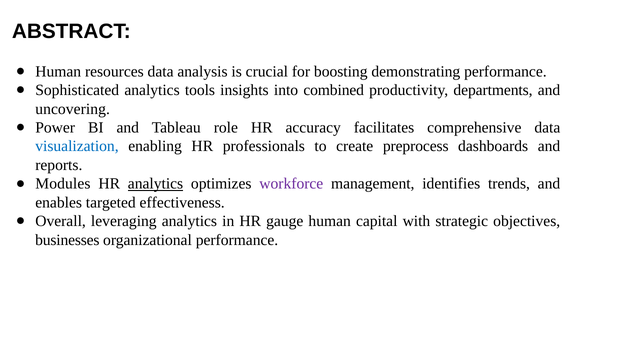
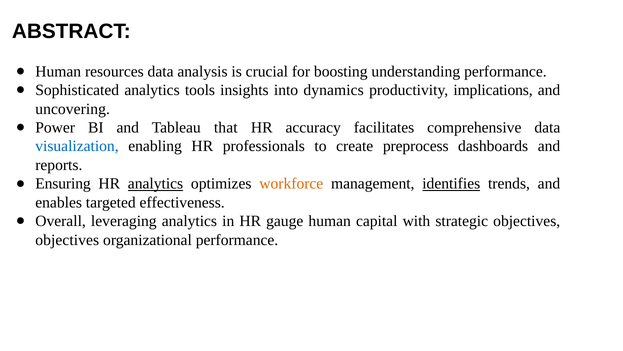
demonstrating: demonstrating -> understanding (416, 71)
combined: combined -> dynamics (334, 90)
departments: departments -> implications (493, 90)
role: role -> that (226, 127)
Modules: Modules -> Ensuring (63, 183)
workforce colour: purple -> orange (291, 183)
identifies underline: none -> present (451, 183)
businesses: businesses -> objectives (67, 240)
